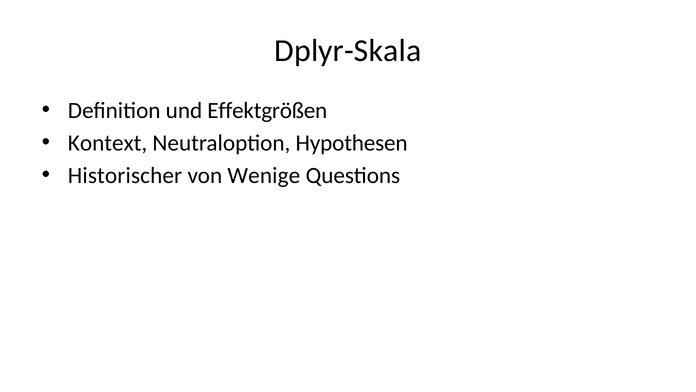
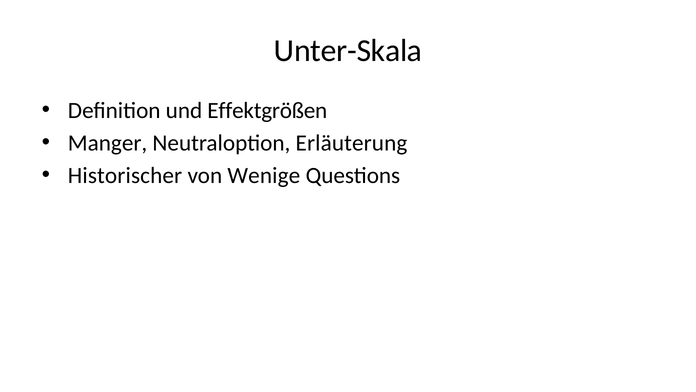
Dplyr-Skala: Dplyr-Skala -> Unter-Skala (348, 50)
Kontext: Kontext -> Manger (108, 143)
Hypothesen: Hypothesen -> Erläuterung (351, 143)
